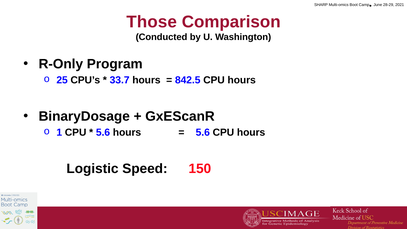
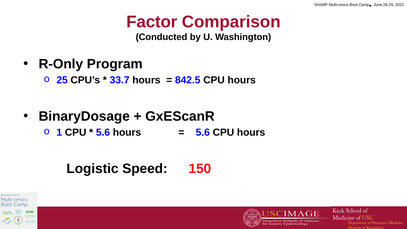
Those: Those -> Factor (152, 22)
